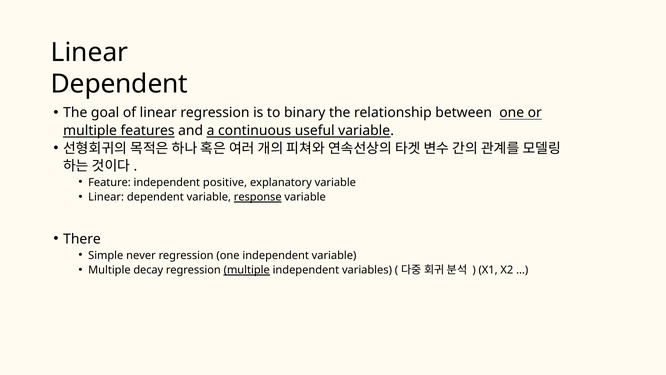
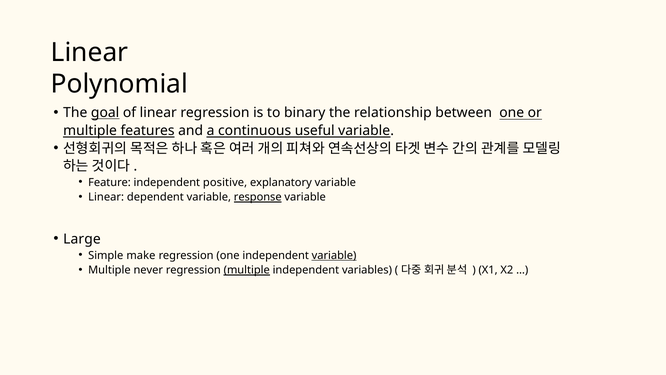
Dependent: Dependent -> Polynomial (119, 84)
goal underline: none -> present (105, 113)
There: There -> Large (82, 239)
never: never -> make (141, 255)
variable underline: none -> present (334, 255)
decay: decay -> never (148, 270)
